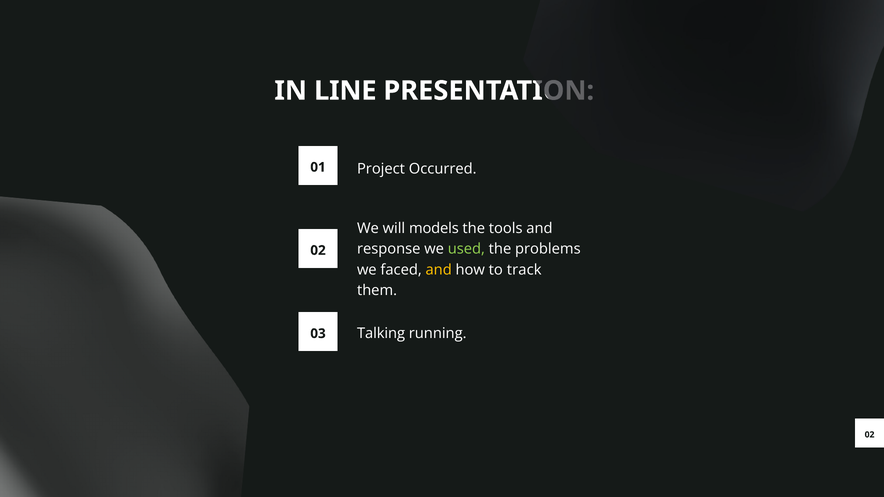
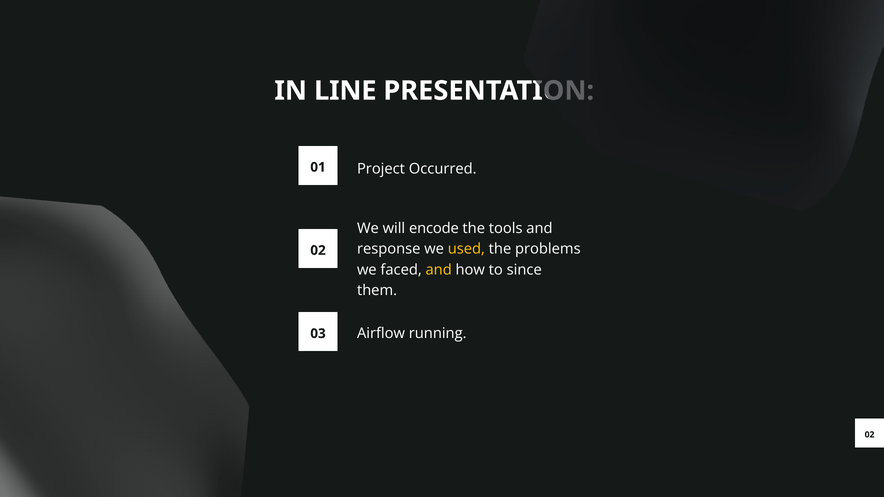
models: models -> encode (434, 229)
used colour: light green -> yellow (466, 249)
track: track -> since (524, 270)
Talking: Talking -> Airflow (381, 334)
